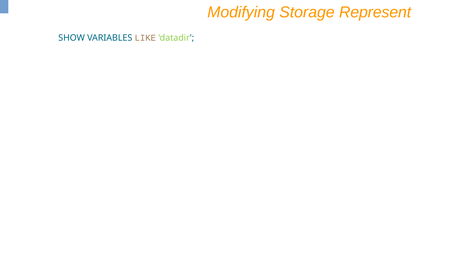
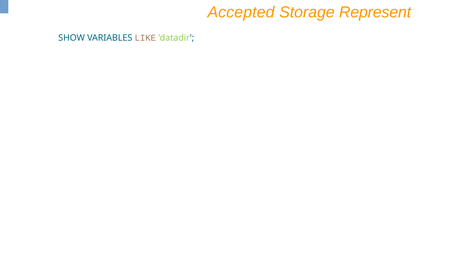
Modifying: Modifying -> Accepted (241, 12)
